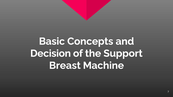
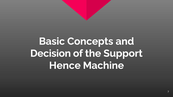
Breast: Breast -> Hence (65, 66)
